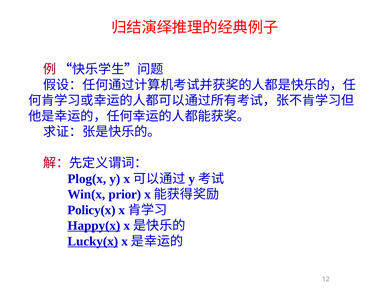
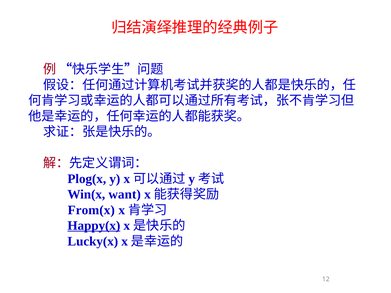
prior: prior -> want (125, 195)
Policy(x: Policy(x -> From(x (91, 210)
Lucky(x underline: present -> none (93, 241)
